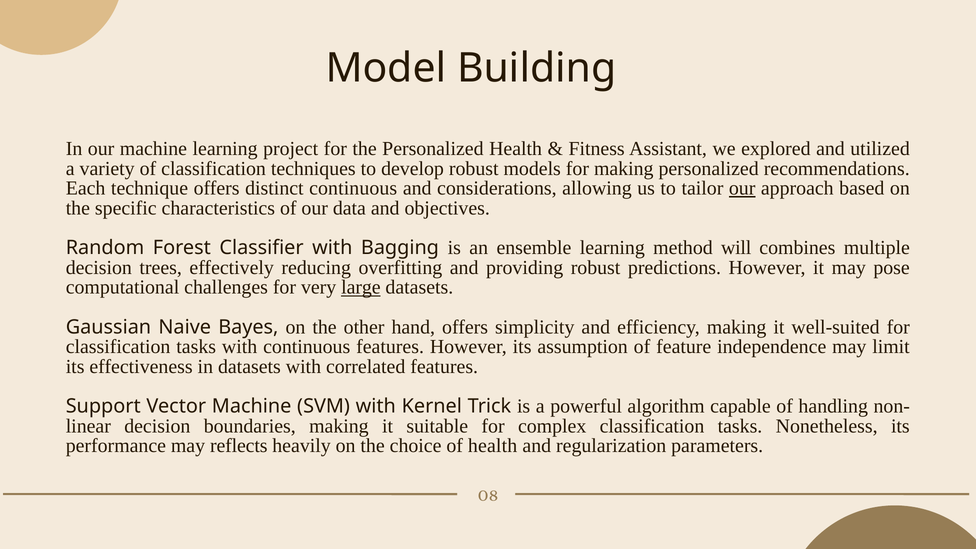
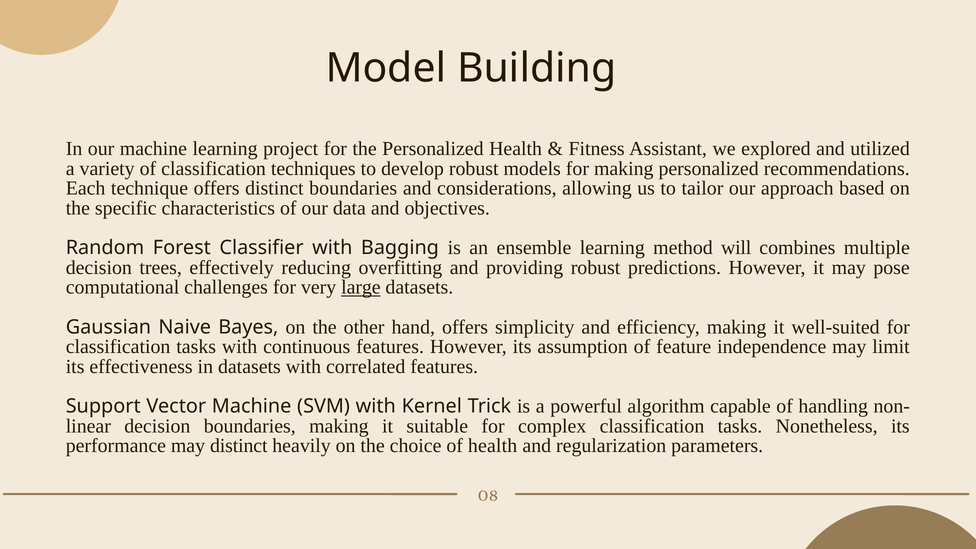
distinct continuous: continuous -> boundaries (353, 188)
our underline: present -> none (742, 188)
may reflects: reflects -> distinct (239, 446)
